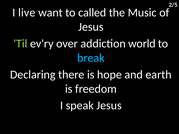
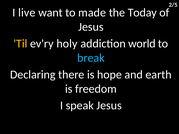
called: called -> made (92, 13)
Music: Music -> Today (142, 13)
Til colour: light green -> yellow (20, 44)
over: over -> holy (67, 44)
